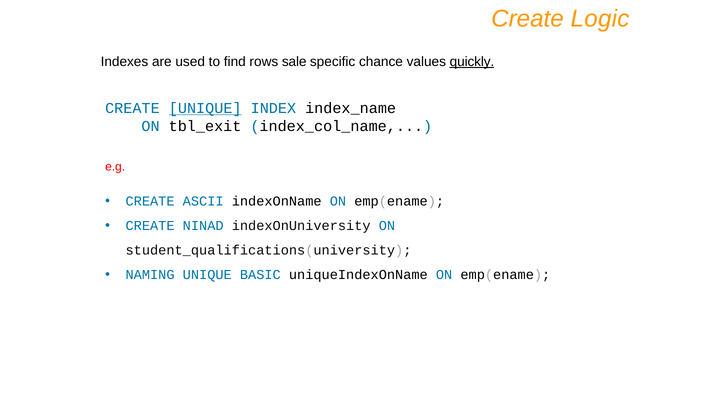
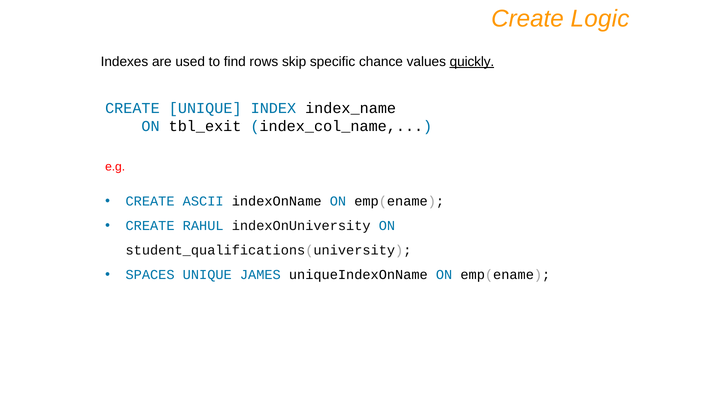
sale: sale -> skip (294, 62)
UNIQUE underline: present -> none (205, 108)
NINAD: NINAD -> RAHUL (203, 226)
NAMING: NAMING -> SPACES (150, 275)
BASIC: BASIC -> JAMES (260, 275)
